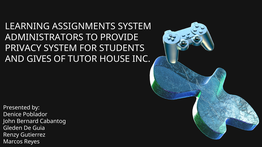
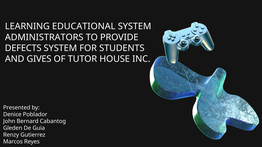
ASSIGNMENTS: ASSIGNMENTS -> EDUCATIONAL (84, 26)
PRIVACY: PRIVACY -> DEFECTS (23, 48)
